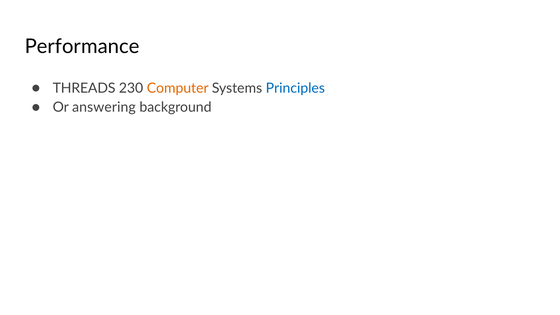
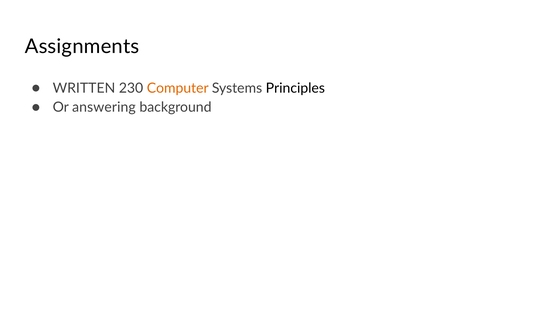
Performance: Performance -> Assignments (82, 46)
THREADS: THREADS -> WRITTEN (84, 88)
Principles colour: blue -> black (295, 88)
